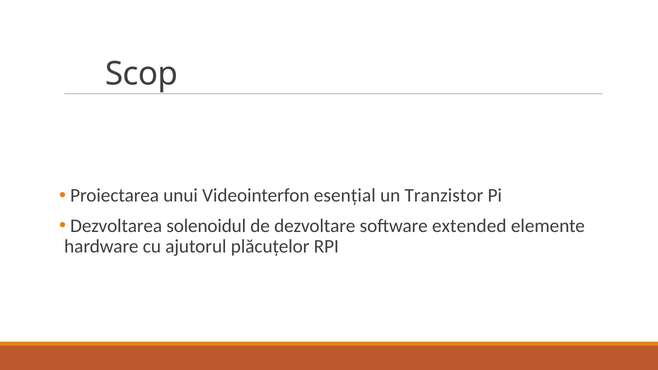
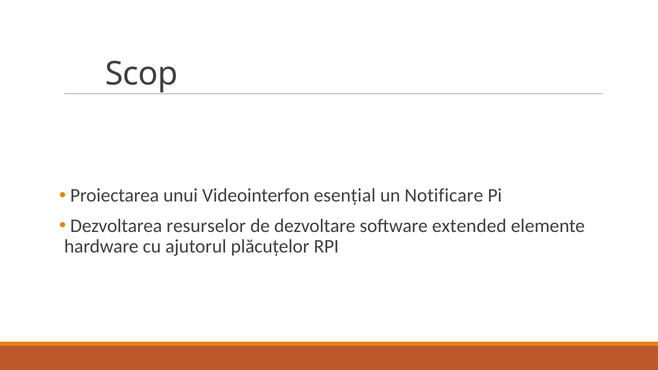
Tranzistor: Tranzistor -> Notificare (444, 196)
solenoidul: solenoidul -> resurselor (206, 226)
